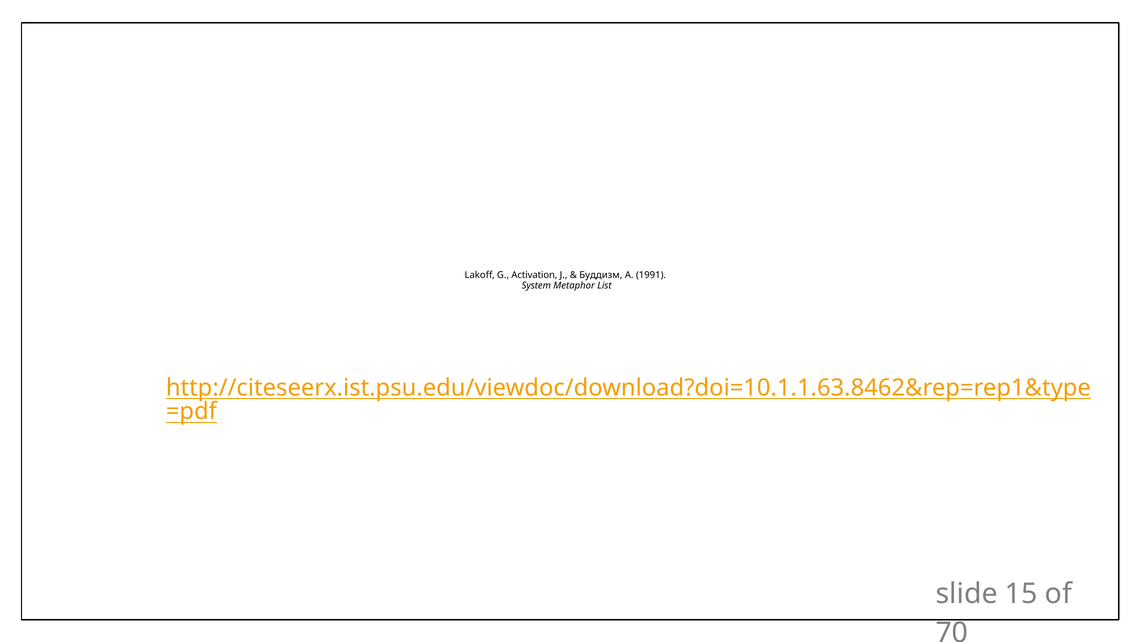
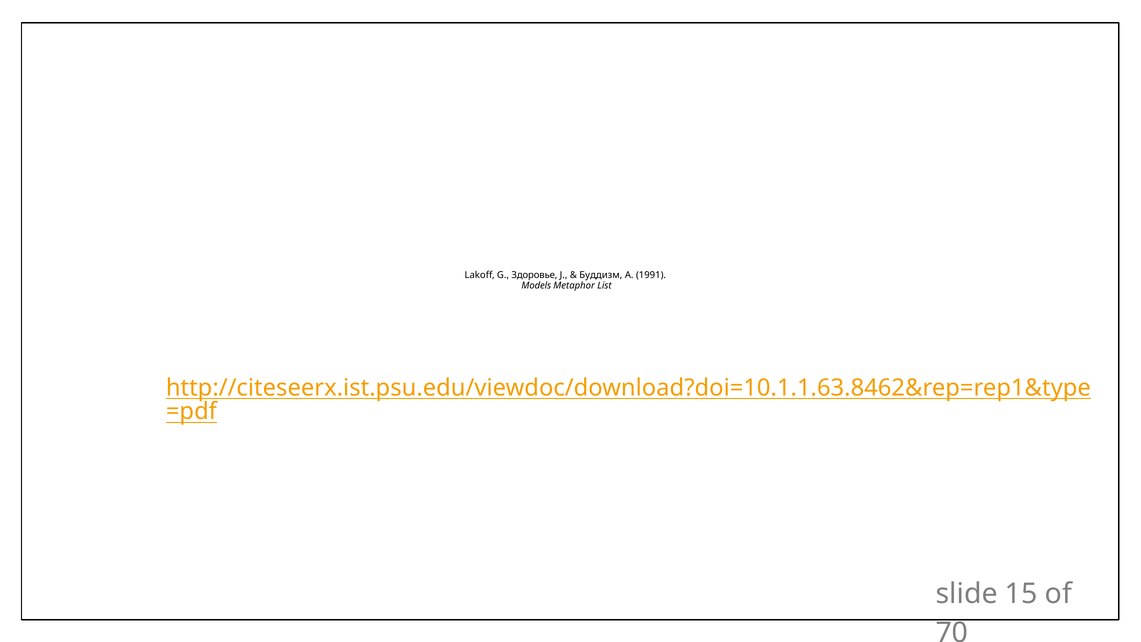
Activation: Activation -> Здоровье (534, 275)
System: System -> Models (536, 285)
